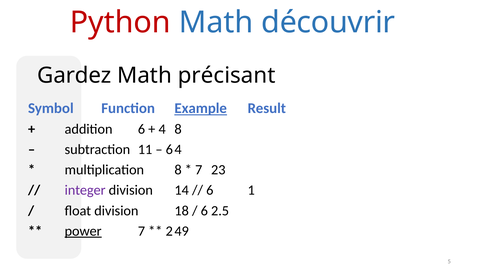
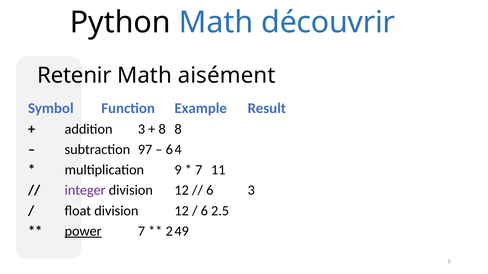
Python colour: red -> black (120, 22)
Gardez: Gardez -> Retenir (74, 76)
précisant: précisant -> aisément (227, 76)
Example underline: present -> none (201, 109)
addition 6: 6 -> 3 (141, 129)
4: 4 -> 8 (162, 129)
11: 11 -> 97 (145, 150)
multiplication 8: 8 -> 9 (178, 170)
23: 23 -> 11 (218, 170)
14: 14 -> 12 (182, 191)
6 1: 1 -> 3 (251, 191)
float division 18: 18 -> 12 (182, 211)
